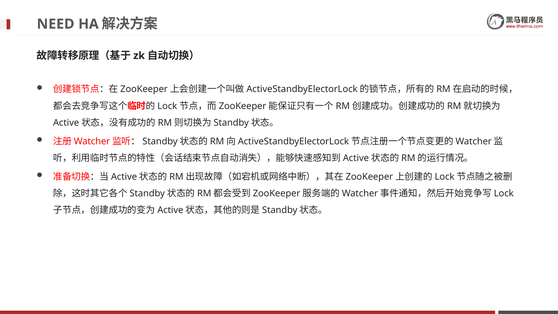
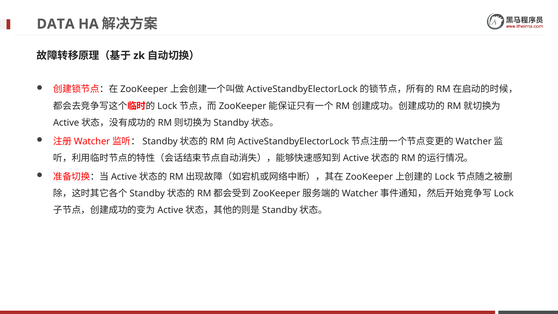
NEED: NEED -> DATA (56, 24)
